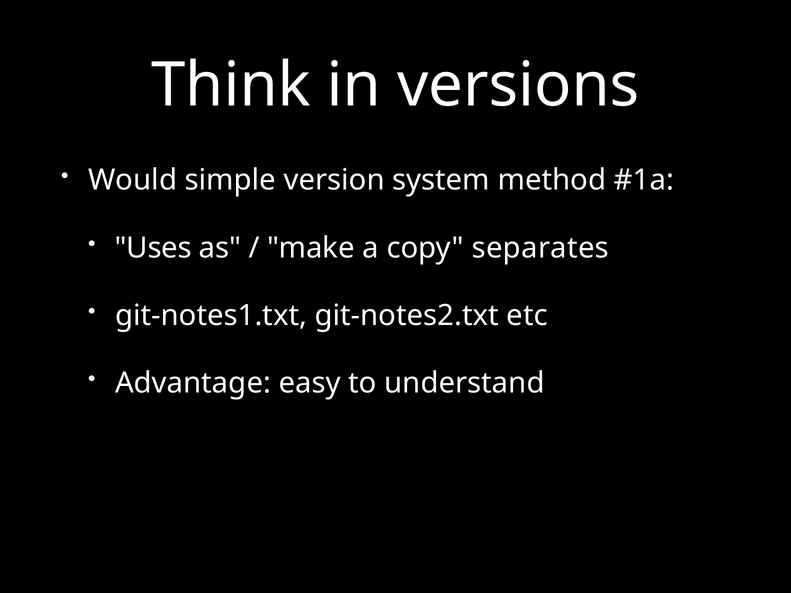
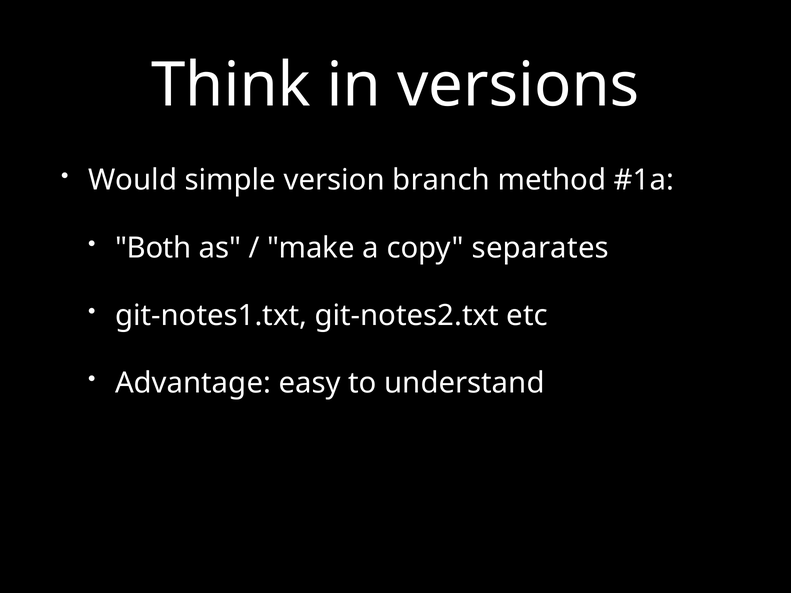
system: system -> branch (441, 180)
Uses: Uses -> Both (153, 248)
